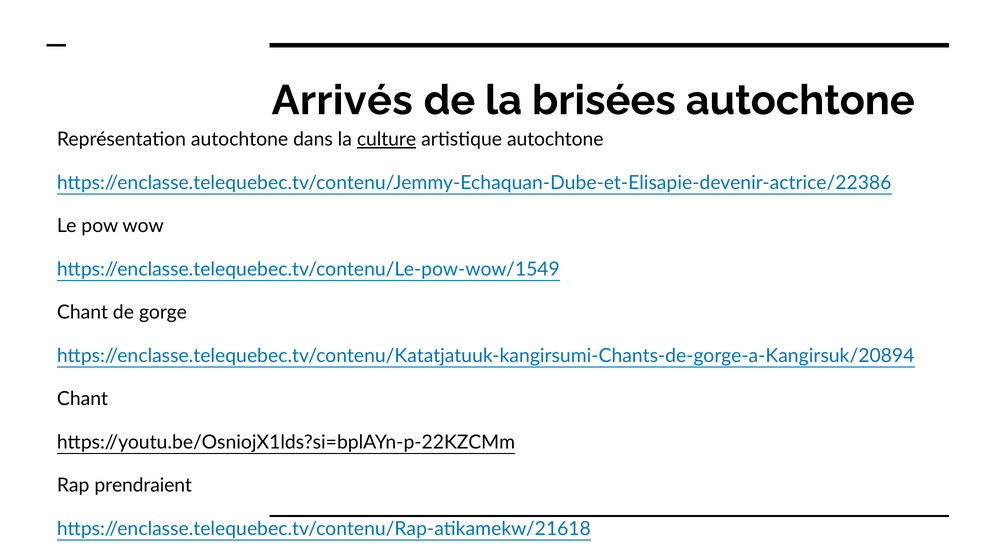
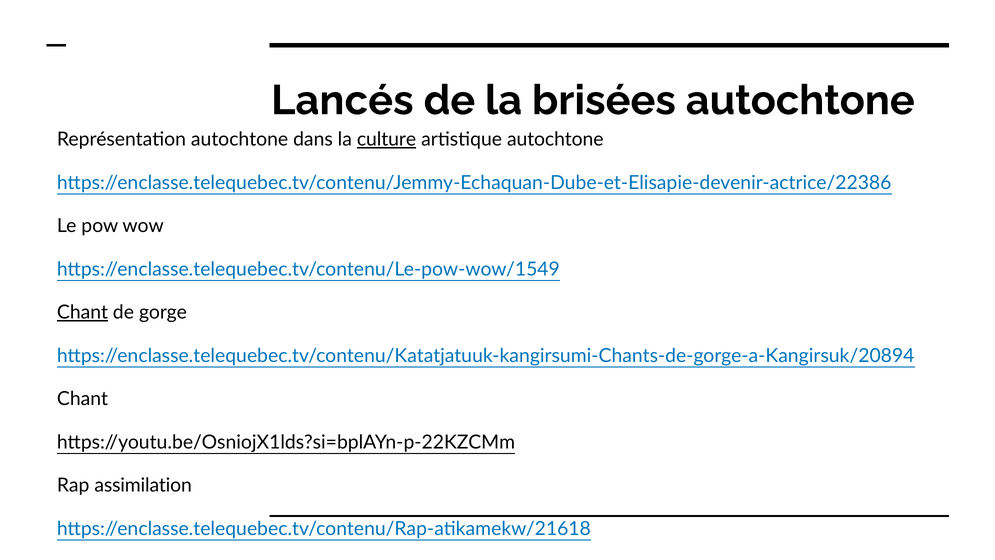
Arrivés: Arrivés -> Lancés (342, 100)
Chant underline: none -> present (83, 312)
prendraient: prendraient -> assimilation (143, 485)
